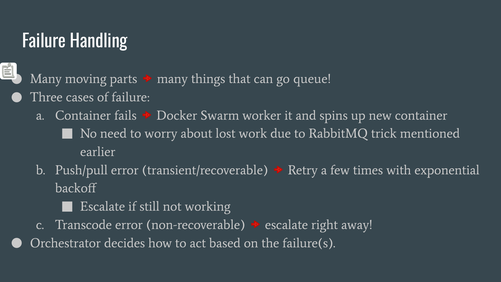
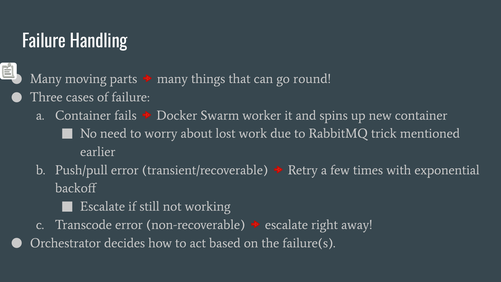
queue: queue -> round (312, 79)
